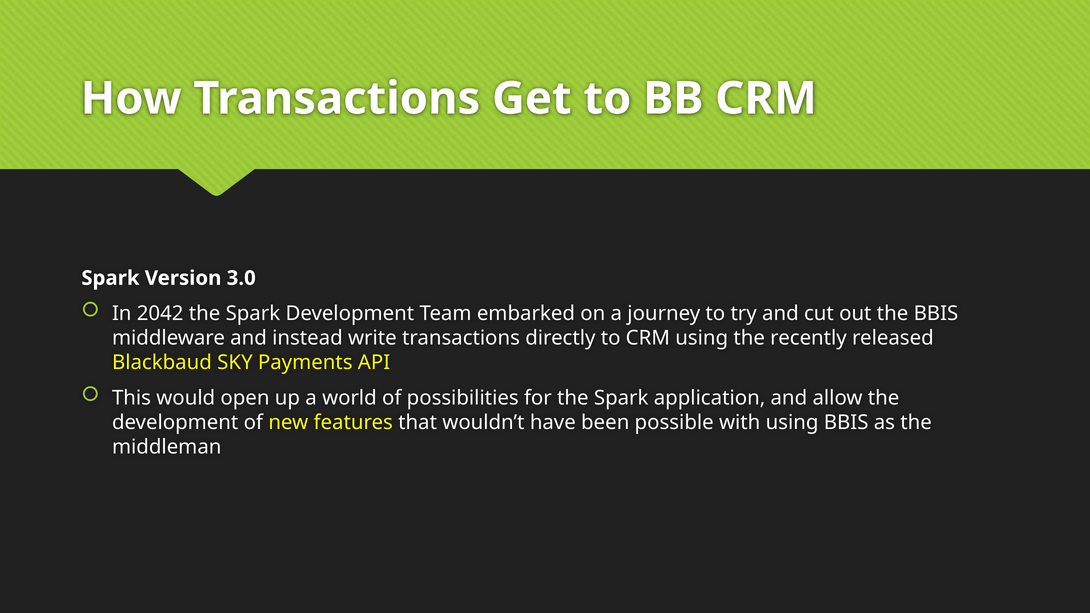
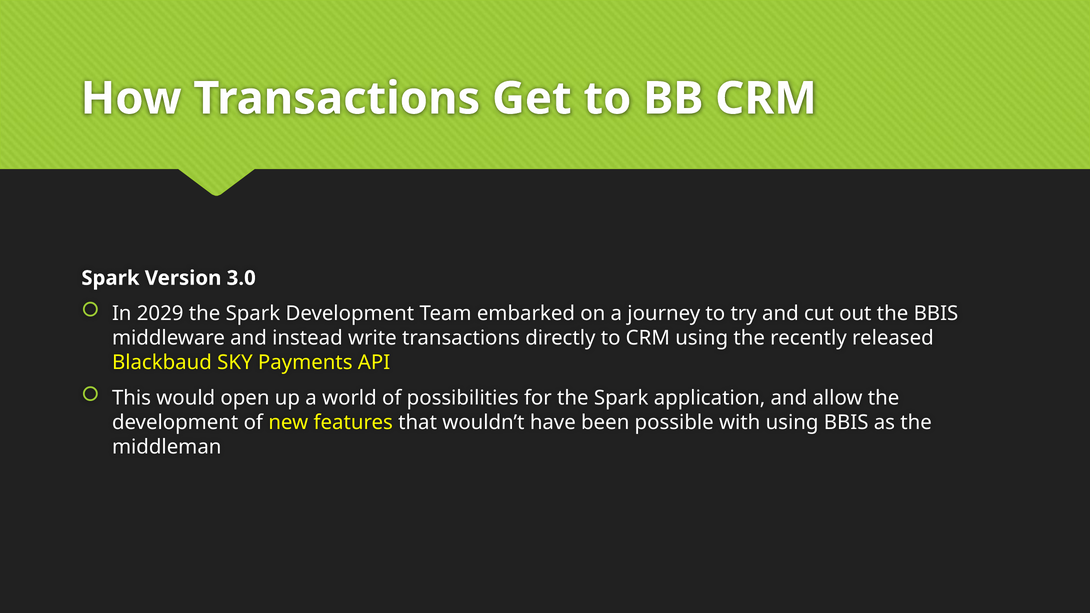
2042: 2042 -> 2029 (160, 314)
